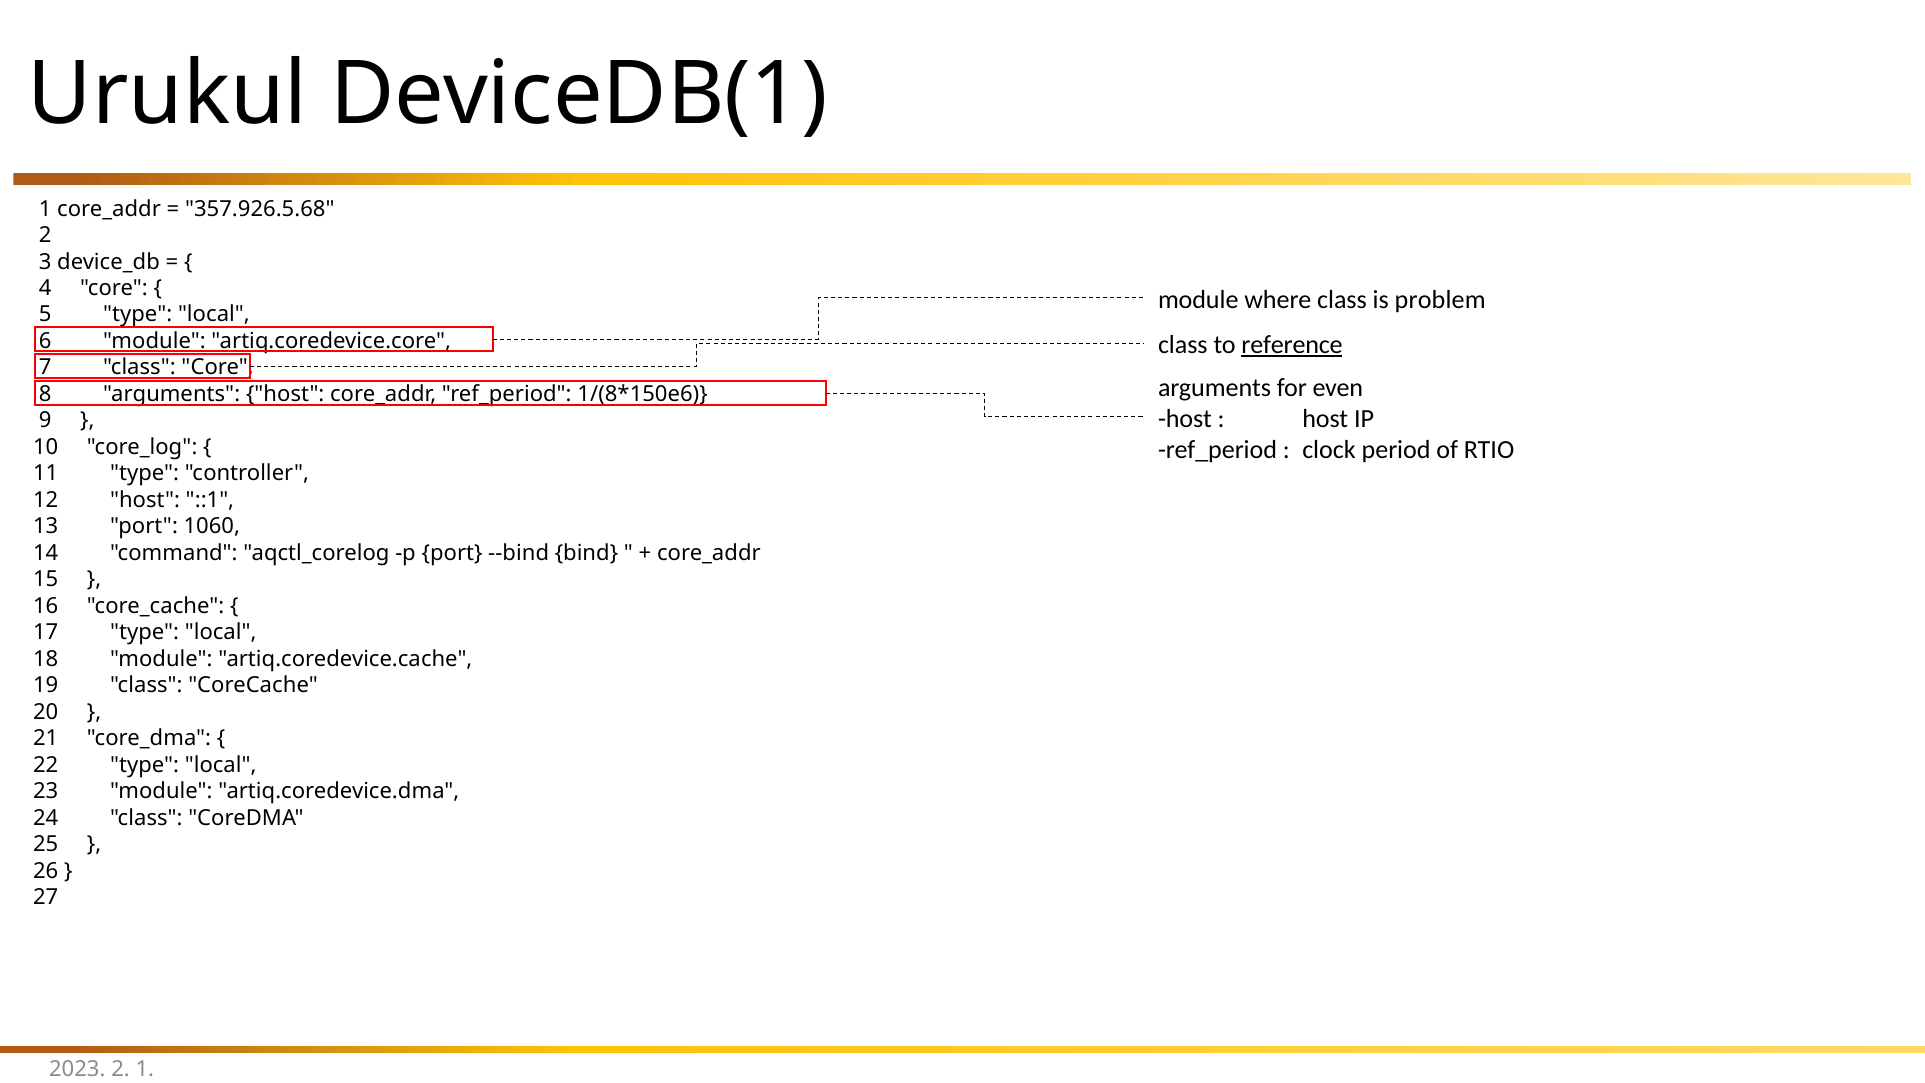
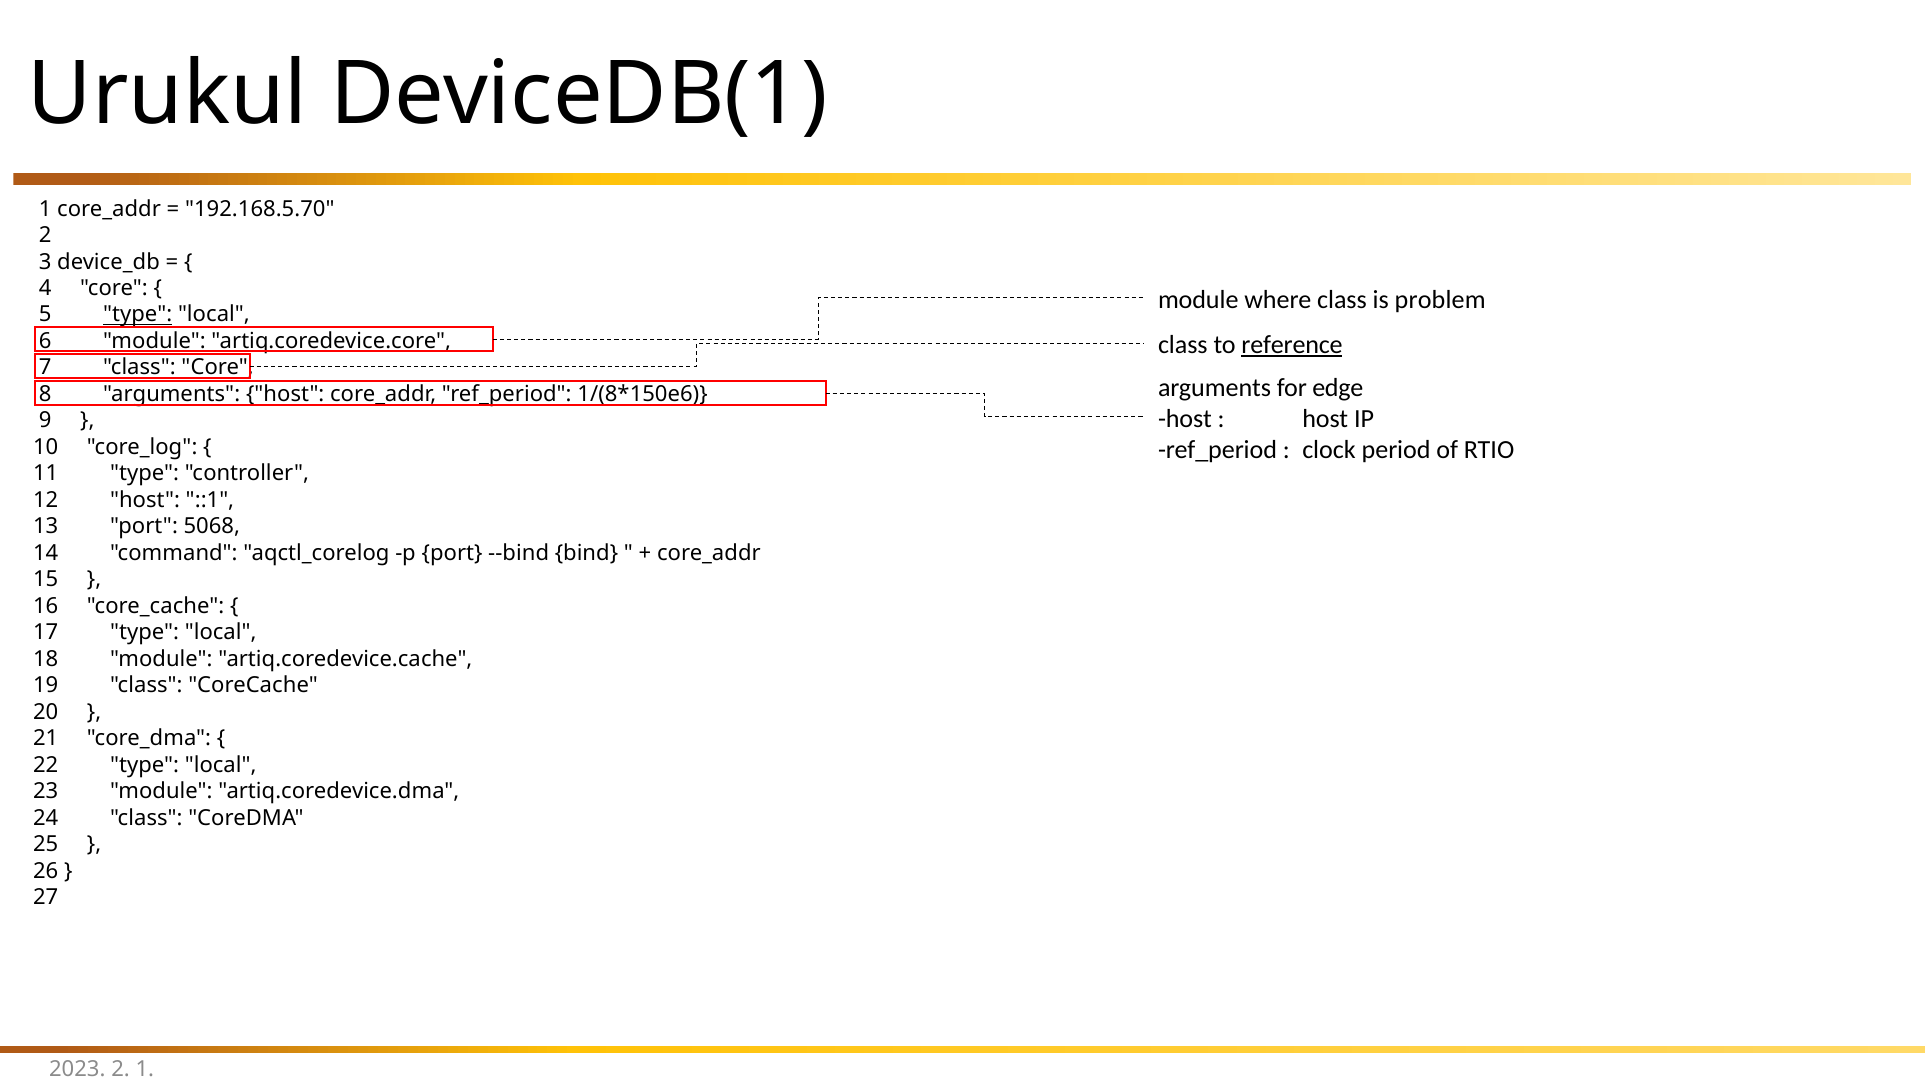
357.926.5.68: 357.926.5.68 -> 192.168.5.70 (260, 209)
type underline: none -> present (138, 315)
even: even -> edge (1338, 387)
1060: 1060 -> 5068 (212, 527)
